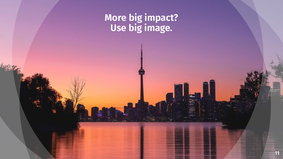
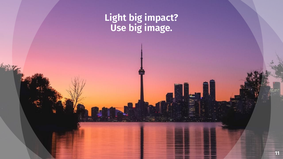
More: More -> Light (116, 18)
